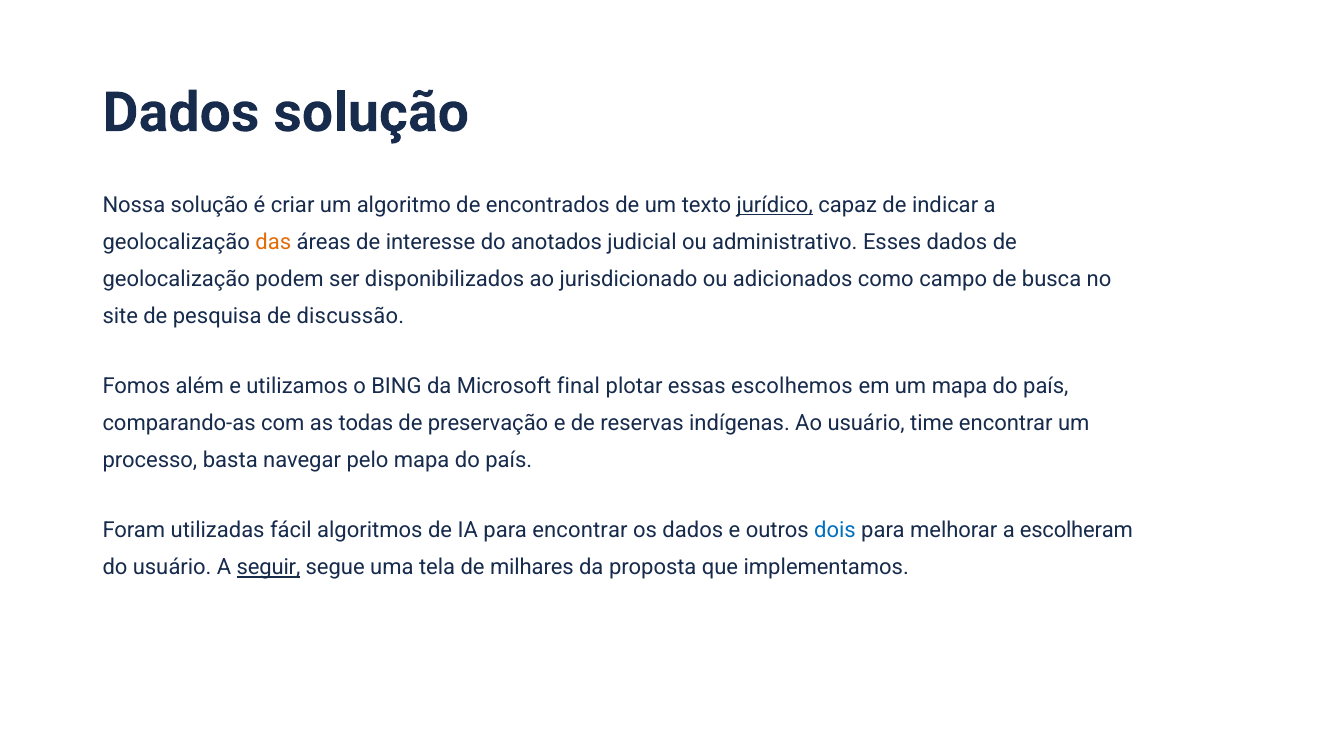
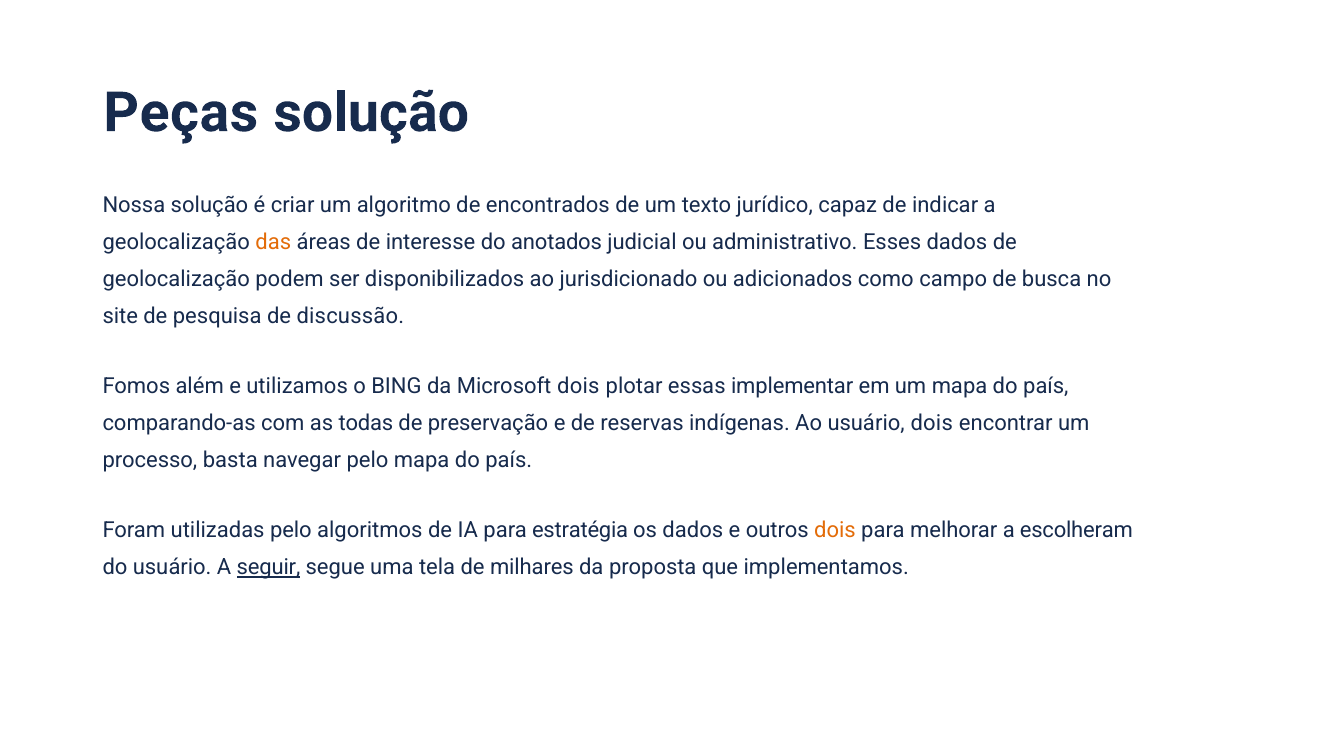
Dados: Dados -> Peças (181, 113)
jurídico underline: present -> none (775, 205)
Microsoft final: final -> dois (578, 386)
escolhemos: escolhemos -> implementar (792, 386)
usuário time: time -> dois (932, 423)
utilizadas fácil: fácil -> pelo (291, 530)
para encontrar: encontrar -> estratégia (580, 530)
dois colour: blue -> orange (835, 530)
